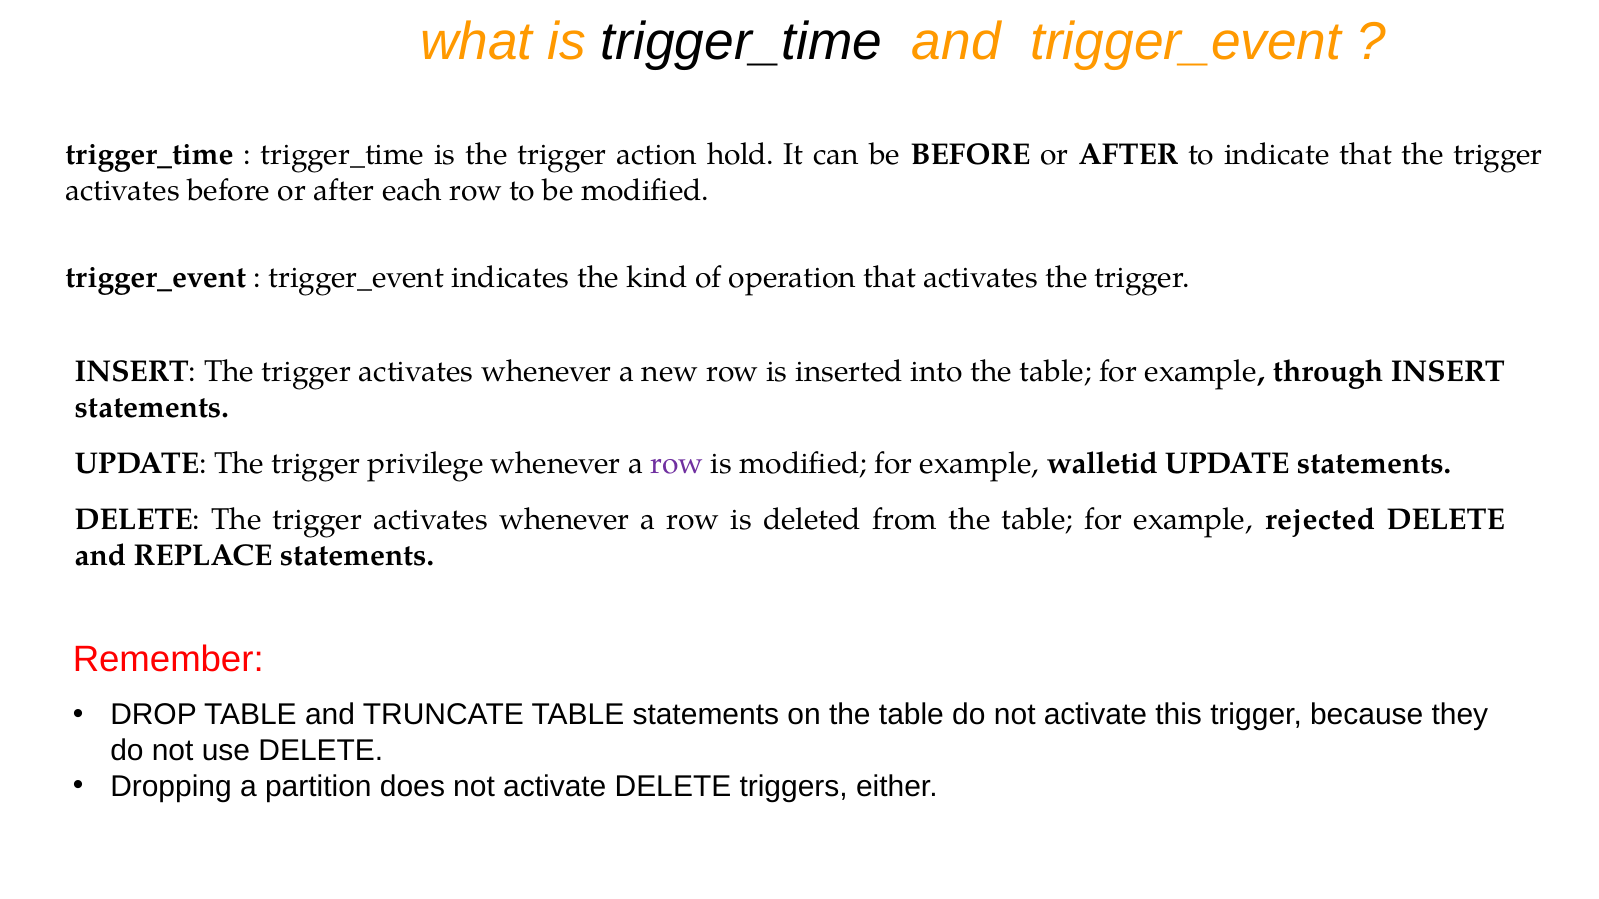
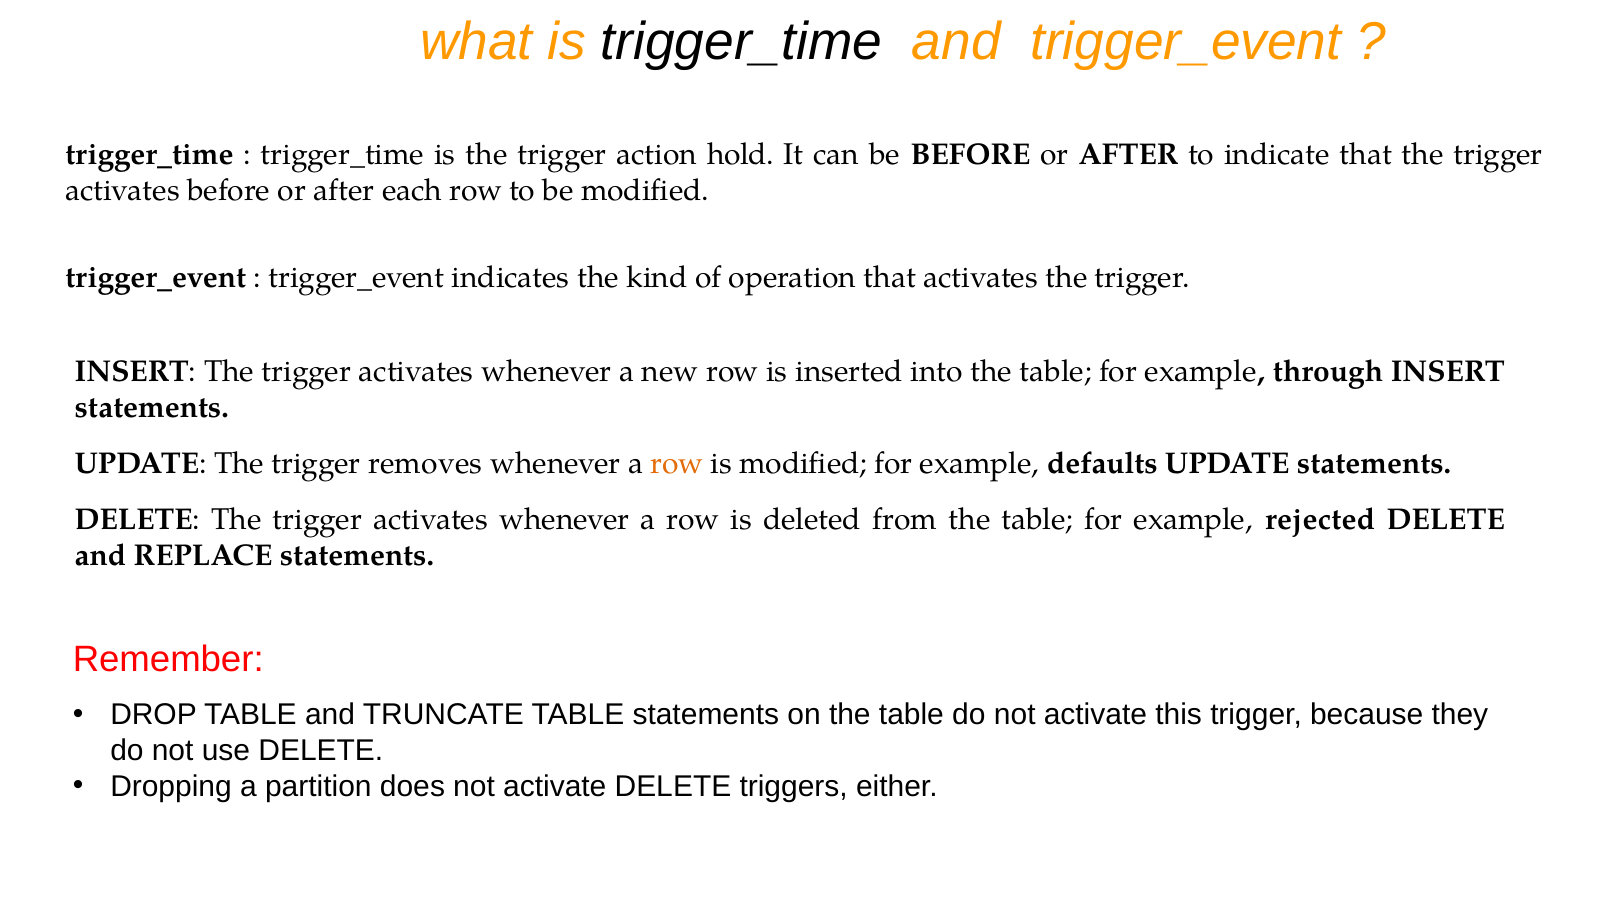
privilege: privilege -> removes (426, 464)
row colour: purple -> orange (677, 464)
walletid: walletid -> defaults (1102, 464)
